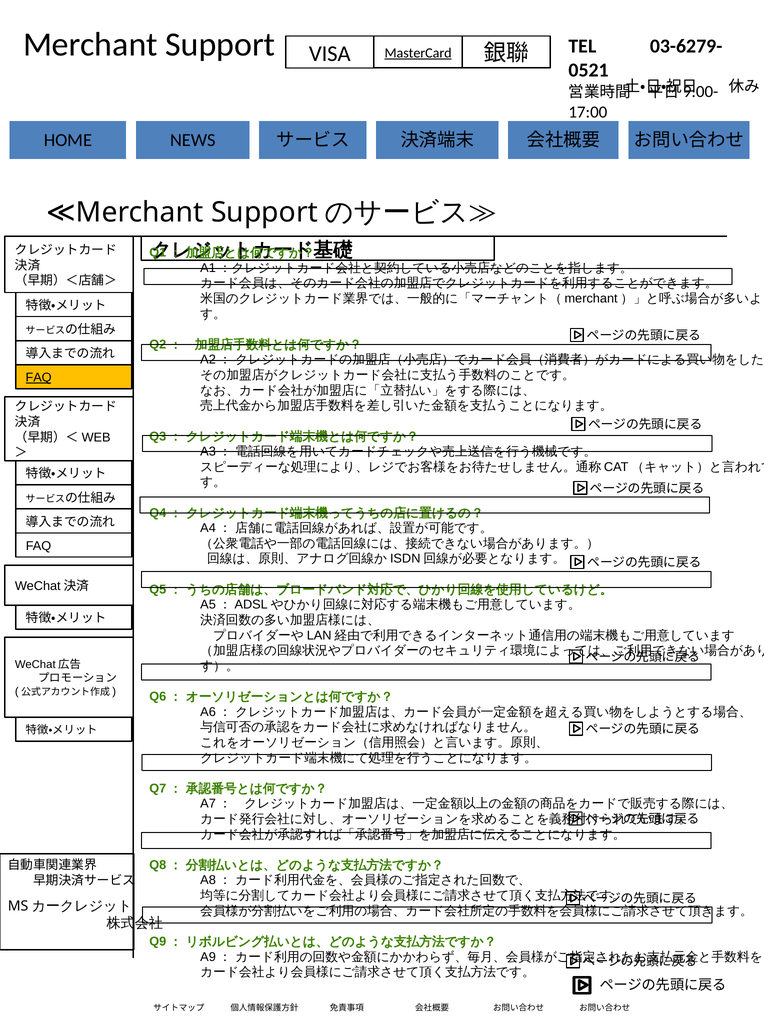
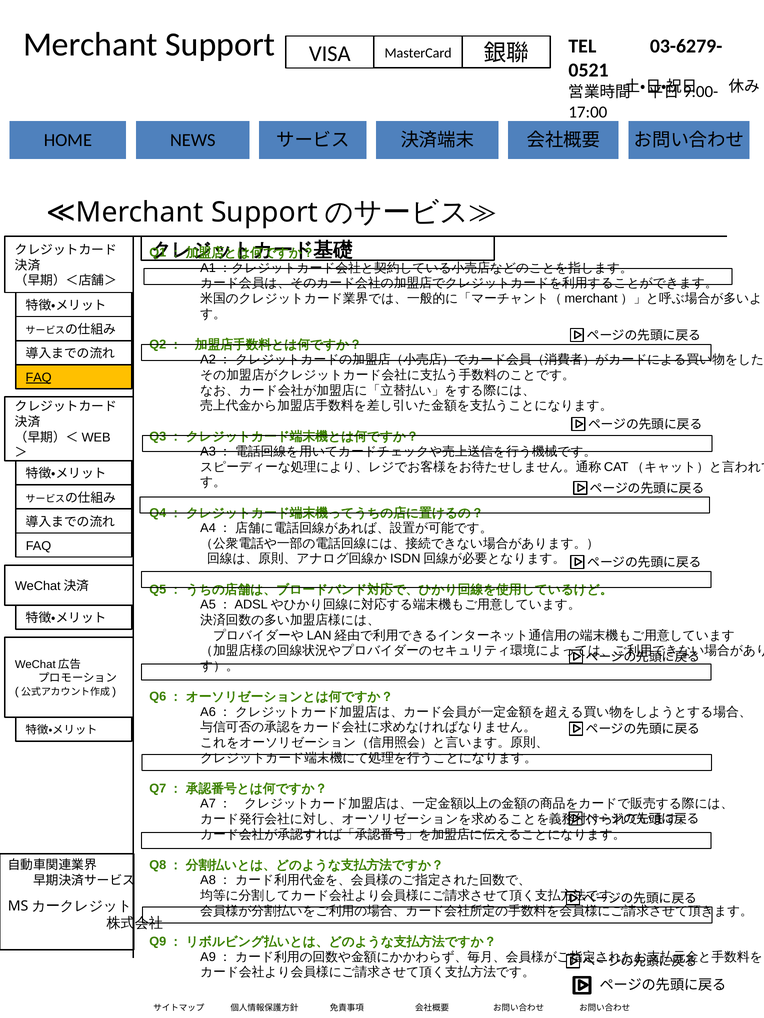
MasterCard underline: present -> none (418, 53)
